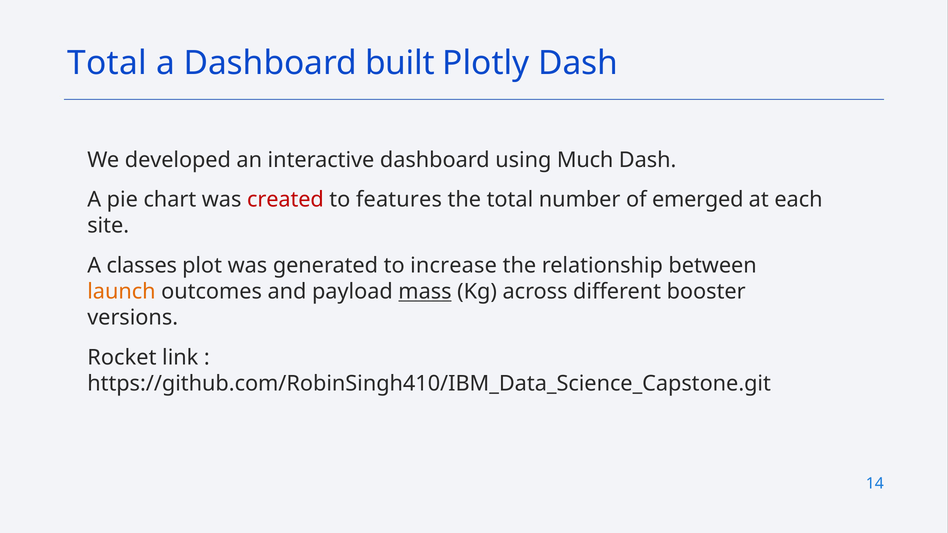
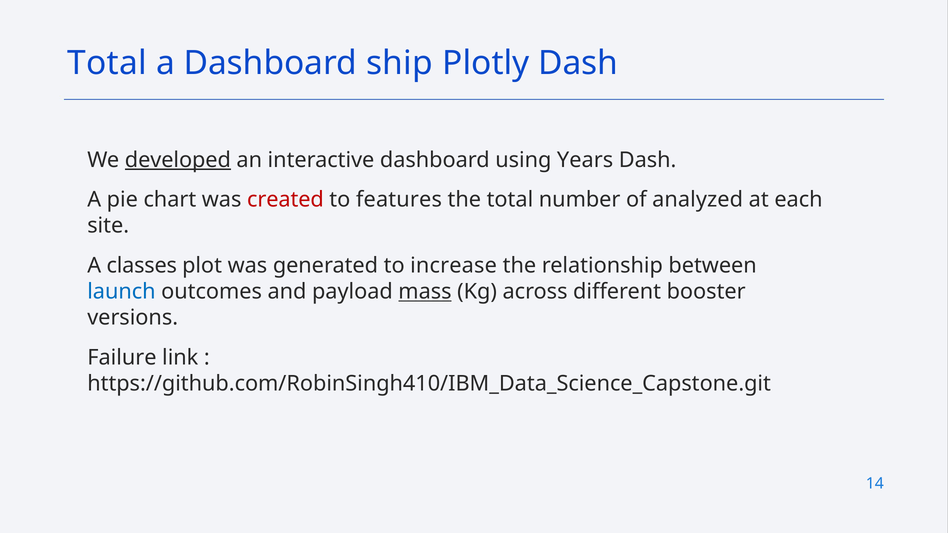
built: built -> ship (400, 63)
developed underline: none -> present (178, 160)
Much: Much -> Years (585, 160)
emerged: emerged -> analyzed (698, 200)
launch colour: orange -> blue (121, 292)
Rocket: Rocket -> Failure (122, 358)
